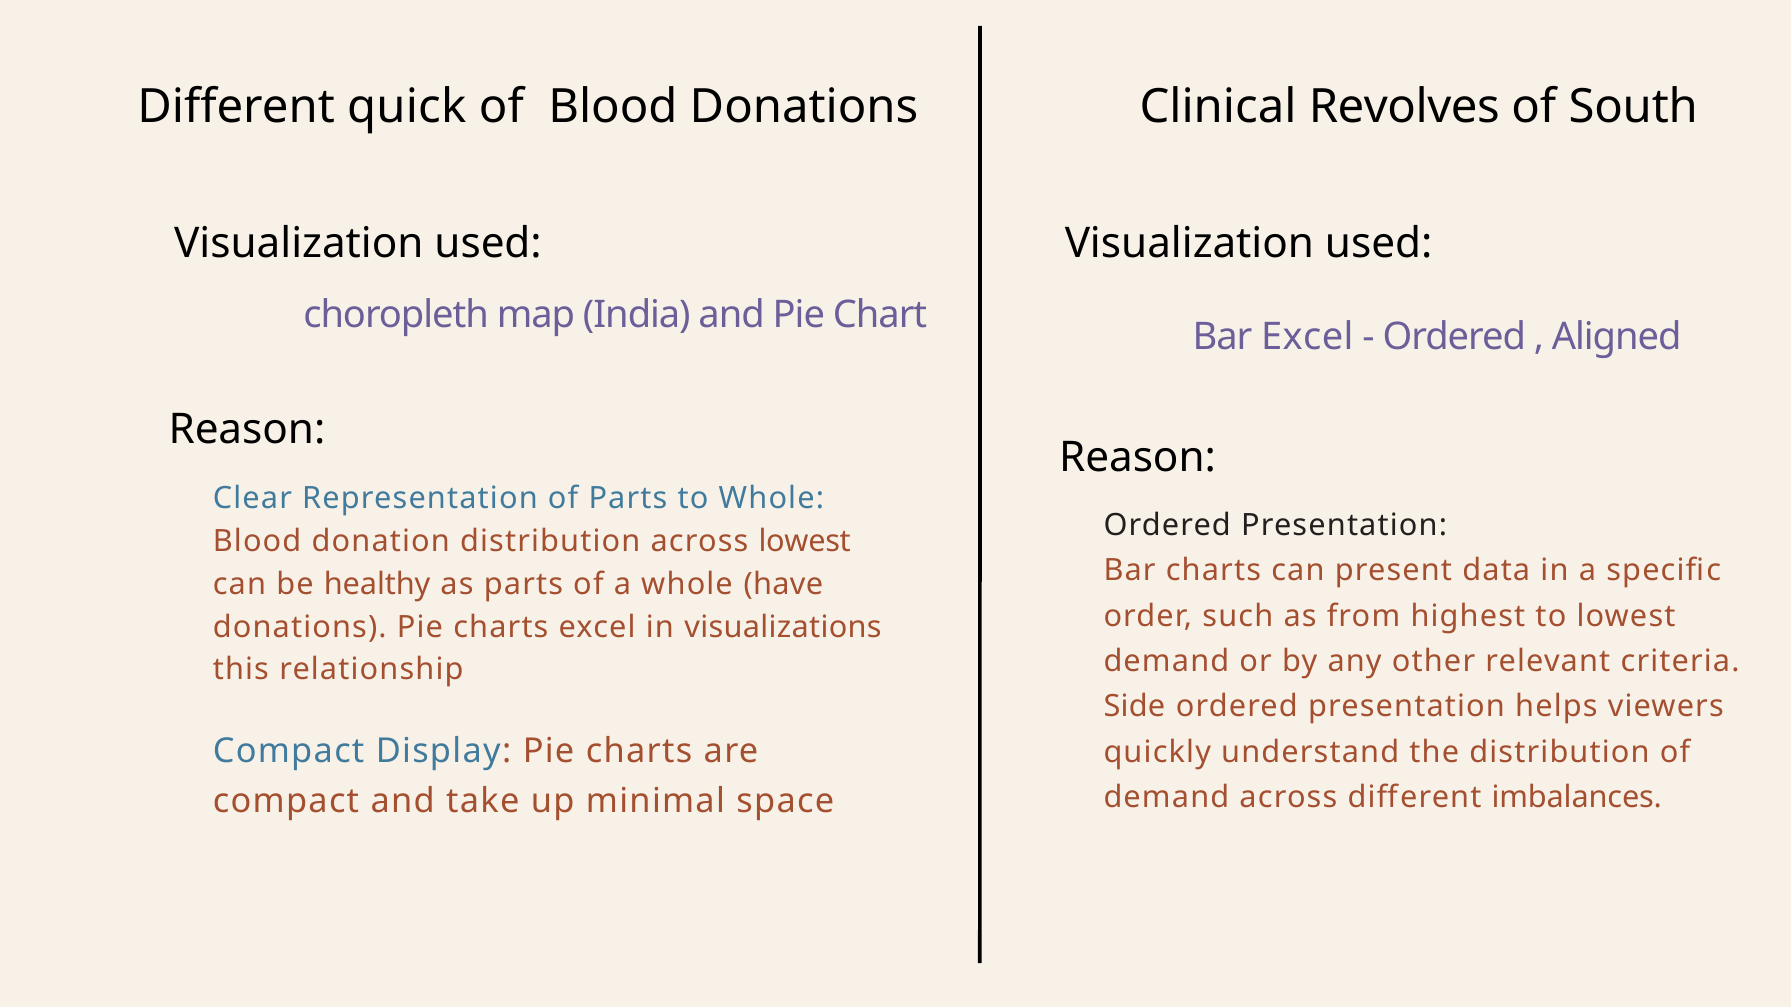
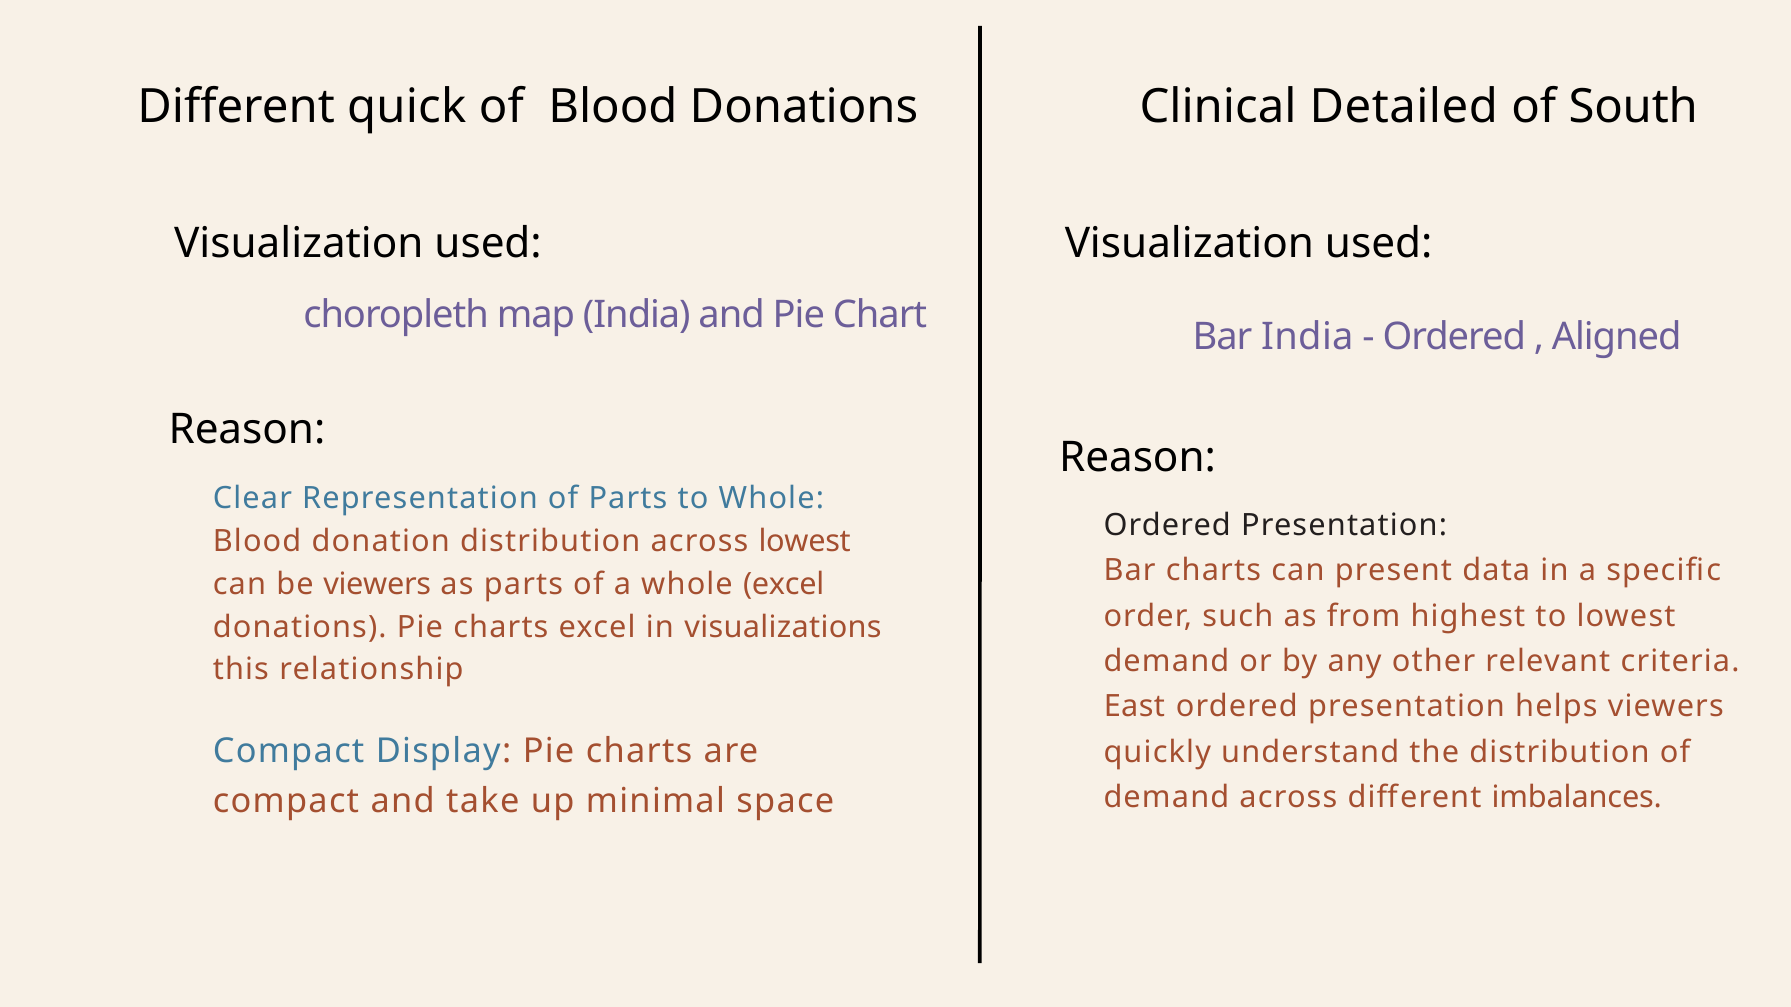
Revolves: Revolves -> Detailed (1404, 106)
Bar Excel: Excel -> India (1307, 337)
be healthy: healthy -> viewers (377, 584)
whole have: have -> excel (784, 584)
Side: Side -> East (1134, 707)
